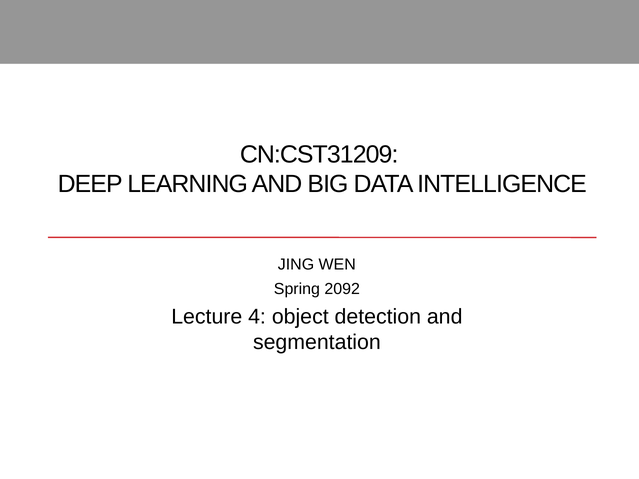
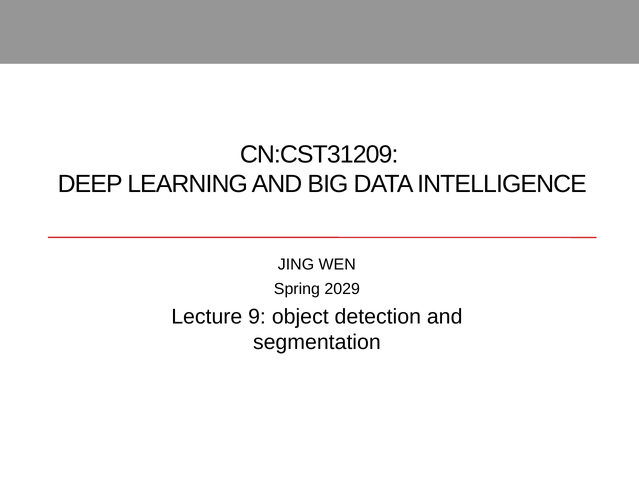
2092: 2092 -> 2029 (342, 289)
4: 4 -> 9 (257, 317)
